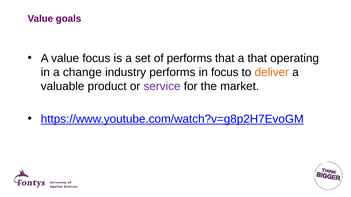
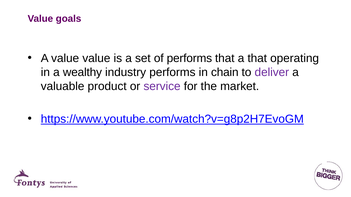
value focus: focus -> value (96, 58)
change: change -> wealthy (82, 72)
in focus: focus -> chain (225, 72)
deliver colour: orange -> purple (272, 72)
